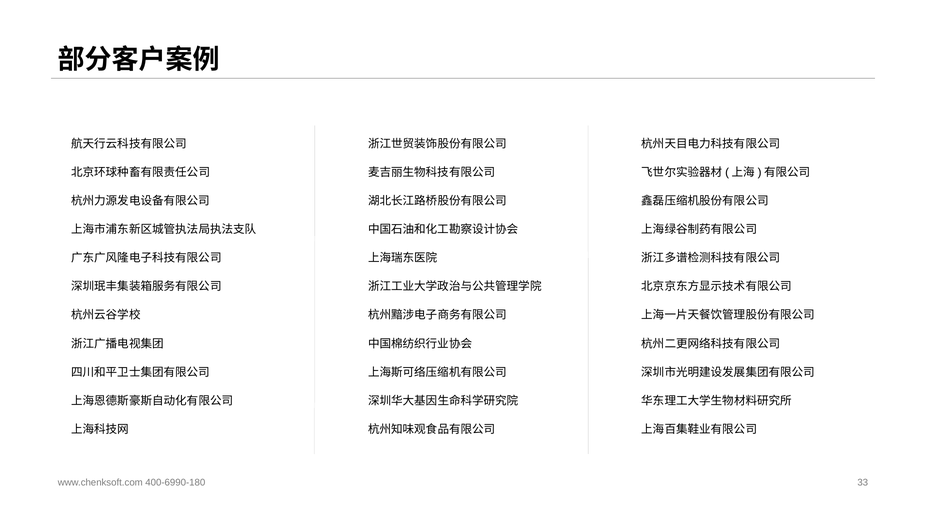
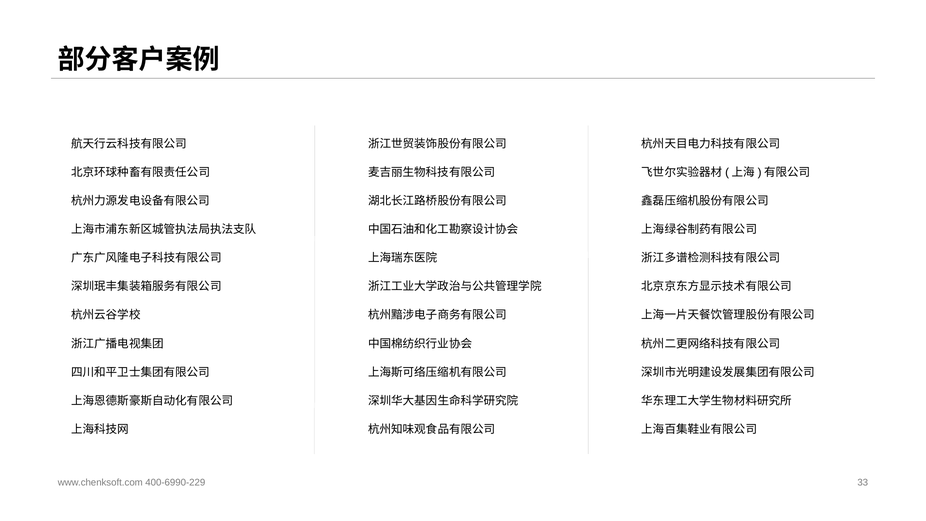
400-6990-180: 400-6990-180 -> 400-6990-229 (175, 482)
